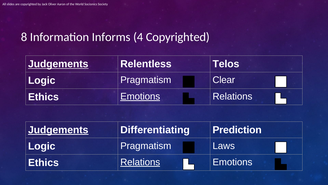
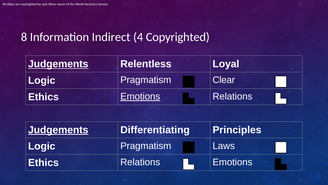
Informs: Informs -> Indirect (111, 37)
Telos: Telos -> Loyal (226, 64)
Prediction: Prediction -> Principles (237, 130)
Relations underline: present -> none (140, 162)
